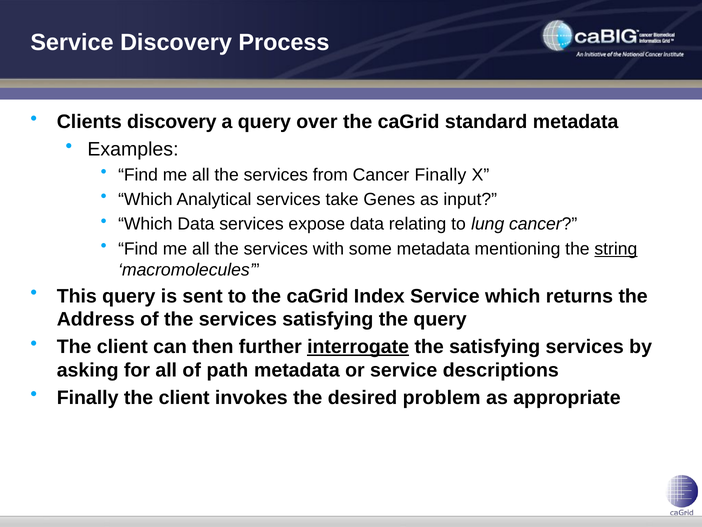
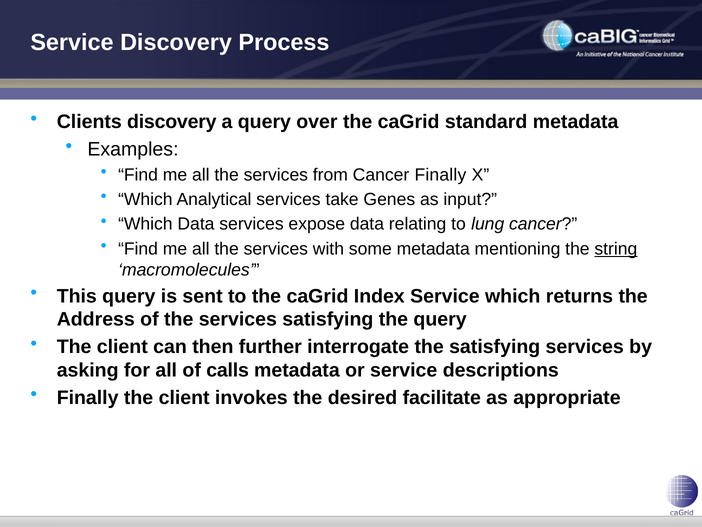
interrogate underline: present -> none (358, 347)
path: path -> calls (228, 370)
problem: problem -> facilitate (442, 397)
